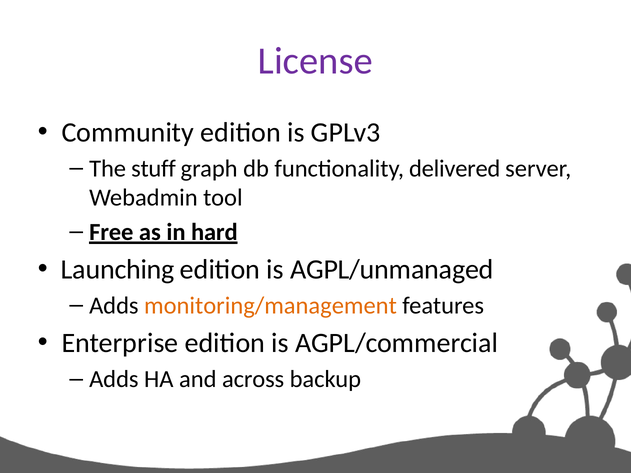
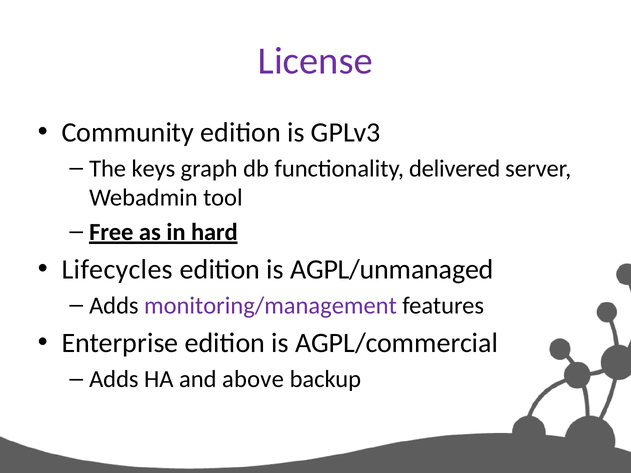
stuff: stuff -> keys (153, 169)
Launching: Launching -> Lifecycles (117, 270)
monitoring/management colour: orange -> purple (270, 306)
across: across -> above (253, 379)
